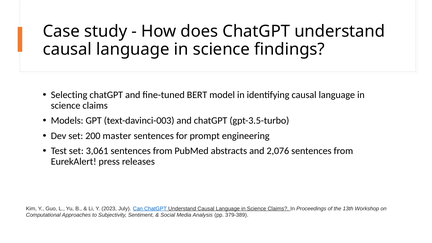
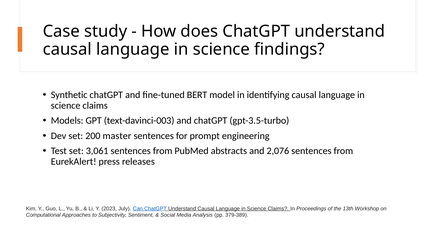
Selecting: Selecting -> Synthetic (69, 95)
